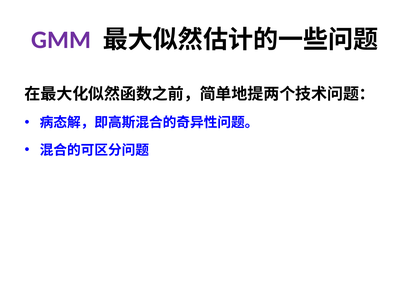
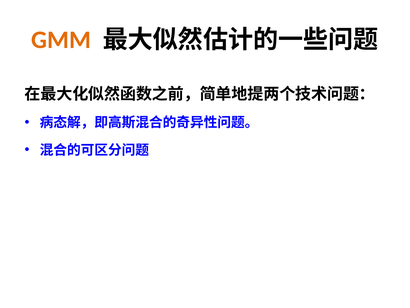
GMM colour: purple -> orange (61, 40)
